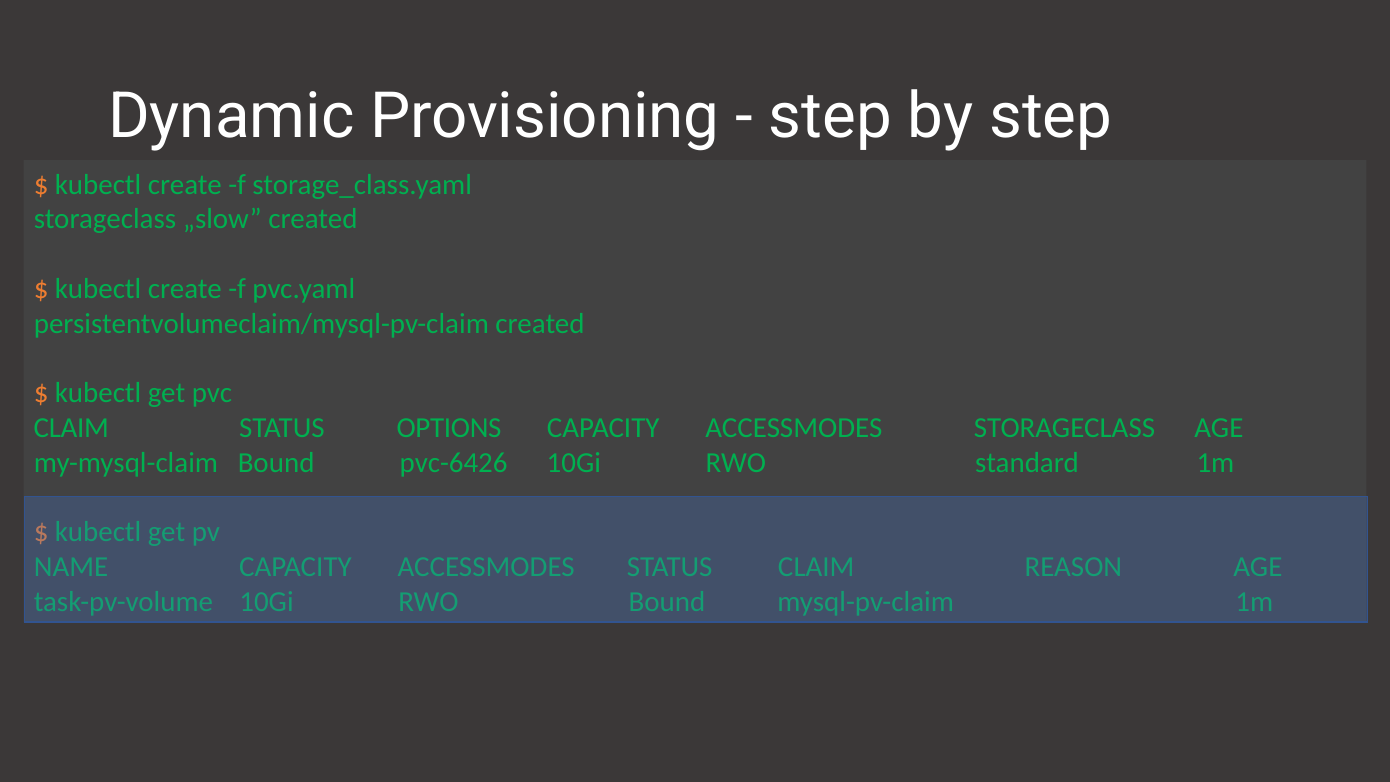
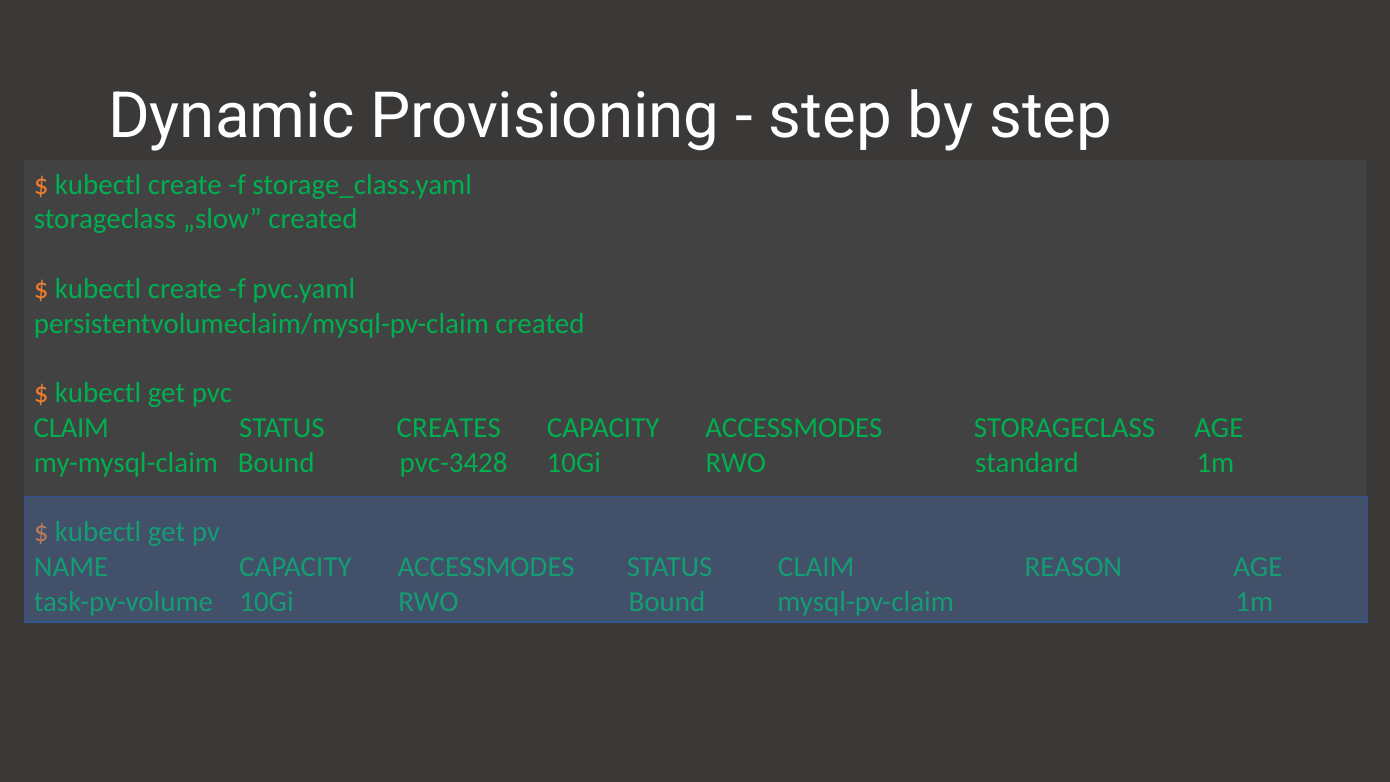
OPTIONS: OPTIONS -> CREATES (449, 428)
pvc-6426: pvc-6426 -> pvc-3428 (454, 463)
